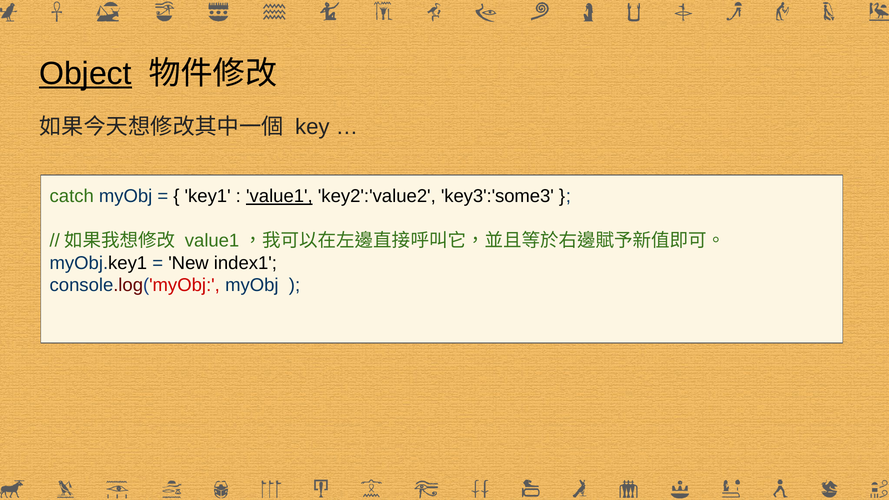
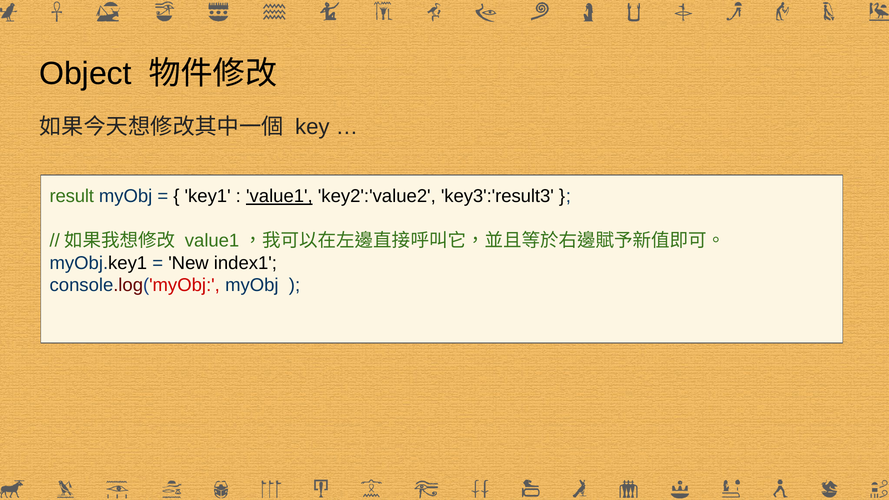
Object underline: present -> none (86, 74)
catch: catch -> result (72, 196)
key3':'some3: key3':'some3 -> key3':'result3 (497, 196)
